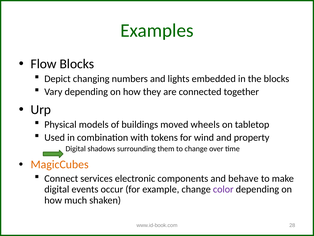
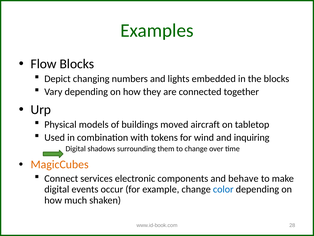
wheels: wheels -> aircraft (205, 124)
property: property -> inquiring (252, 137)
color colour: purple -> blue (223, 189)
